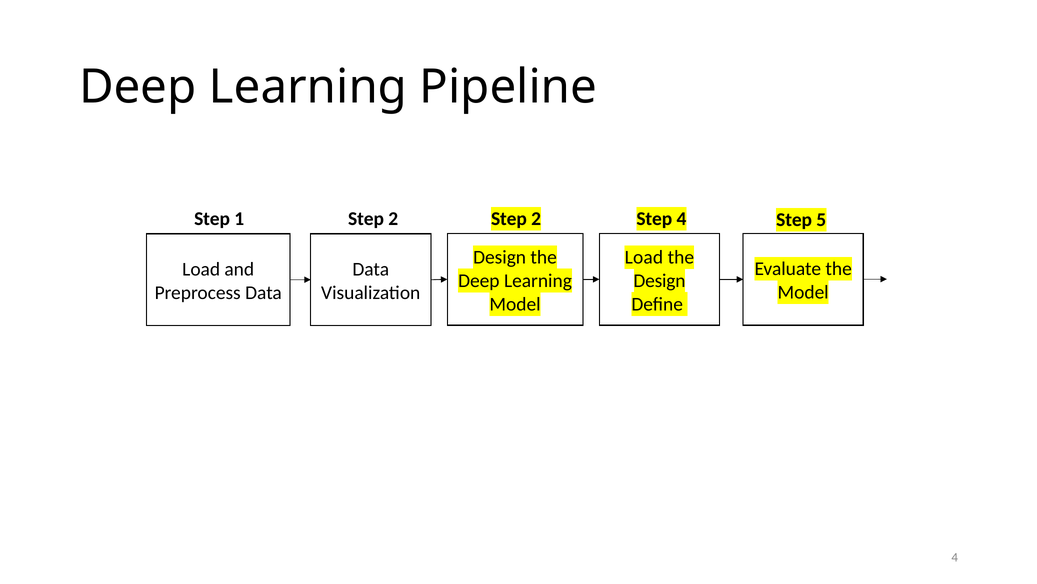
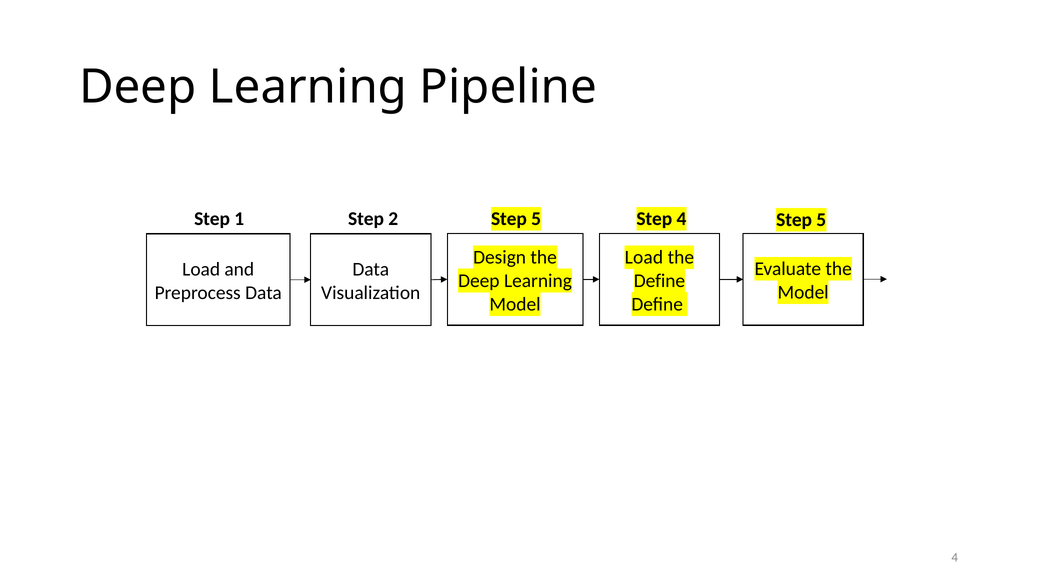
2 Step 2: 2 -> 5 (536, 219)
Design: Design -> Define (659, 280)
